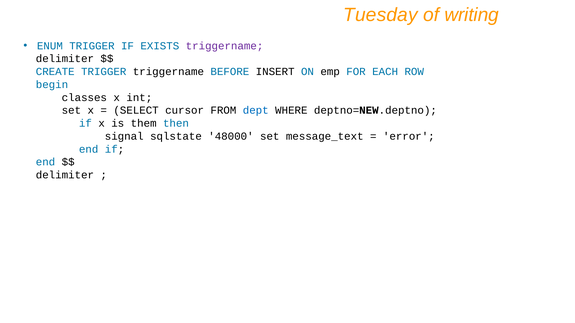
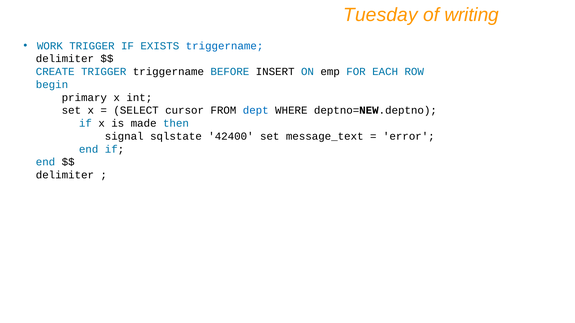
ENUM: ENUM -> WORK (50, 46)
triggername colour: purple -> blue (225, 46)
classes: classes -> primary (84, 98)
them: them -> made (144, 123)
48000: 48000 -> 42400 (231, 136)
